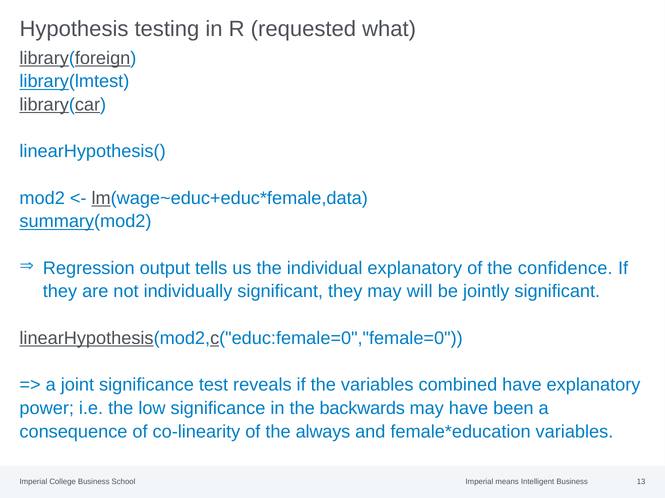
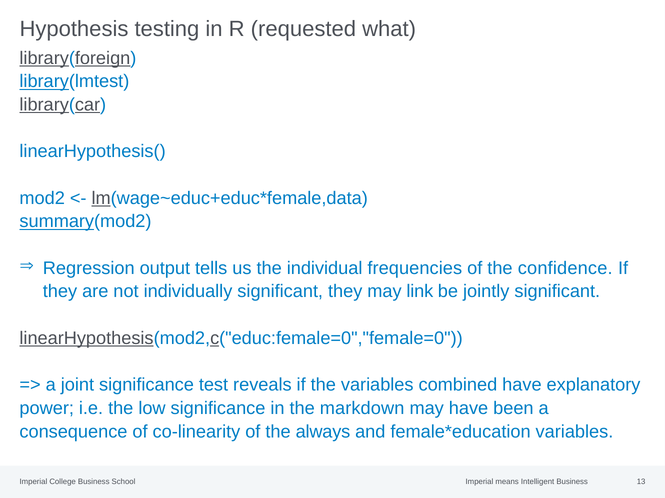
individual explanatory: explanatory -> frequencies (415, 268)
will: will -> link (420, 292)
backwards: backwards -> markdown (362, 409)
